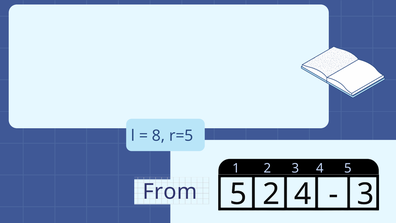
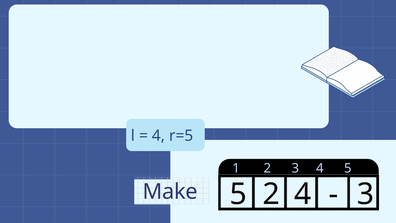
8: 8 -> 4 (159, 135)
From: From -> Make (170, 192)
